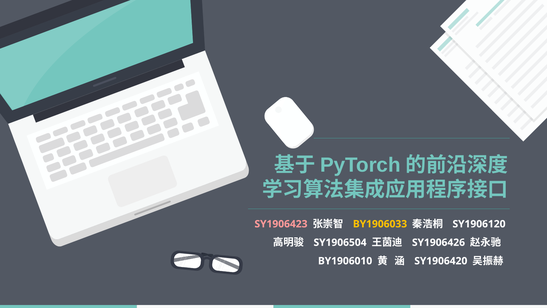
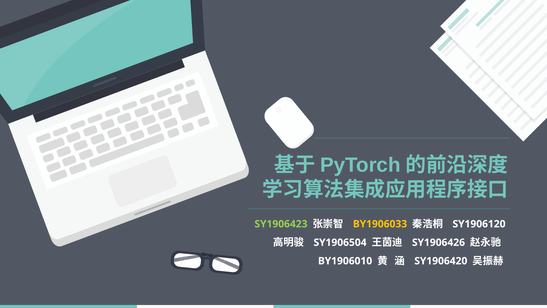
SY1906423 colour: pink -> light green (281, 224)
